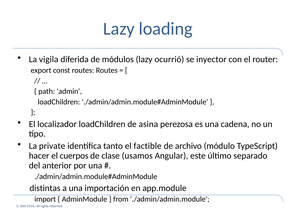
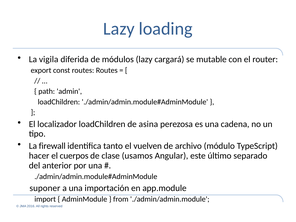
ocurrió: ocurrió -> cargará (169, 59)
inyector: inyector -> mutable (211, 59)
private: private -> firewall (52, 146)
factible: factible -> vuelven (148, 146)
distintas: distintas -> suponer (45, 188)
